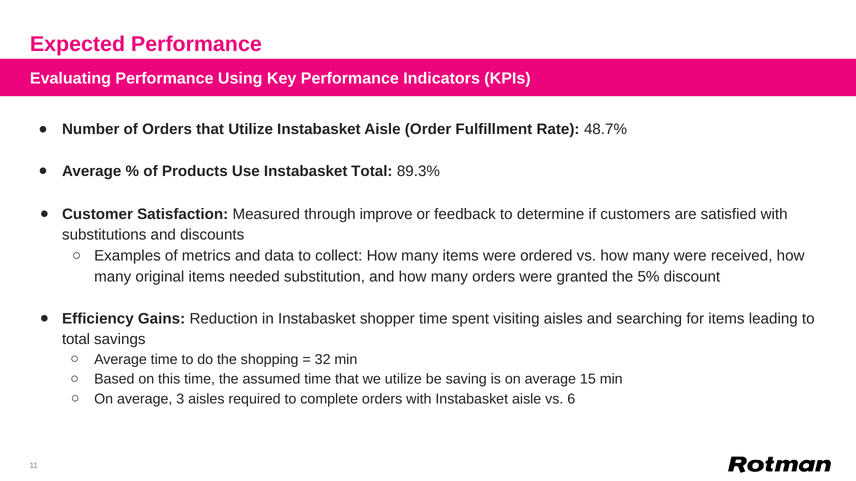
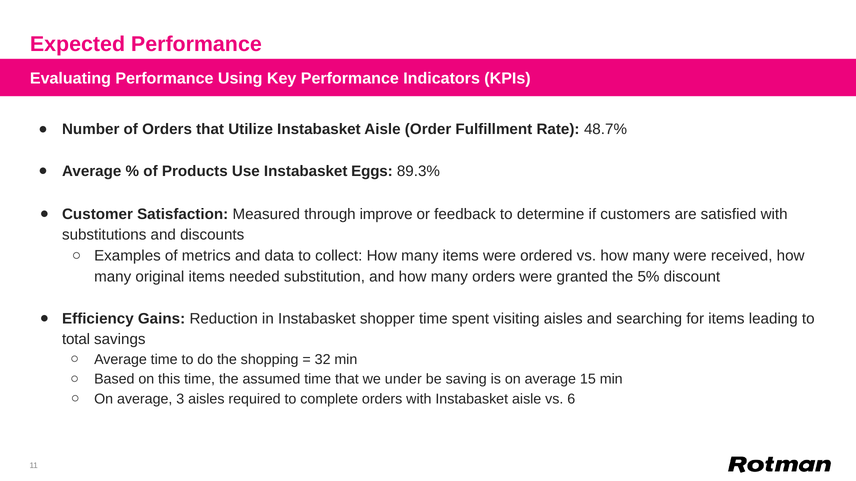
Instabasket Total: Total -> Eggs (372, 171)
we utilize: utilize -> under (403, 380)
